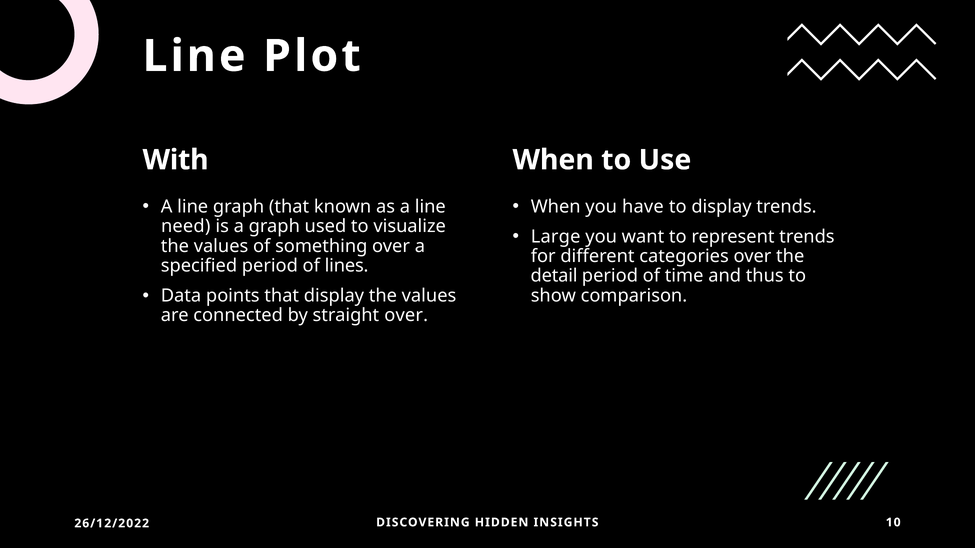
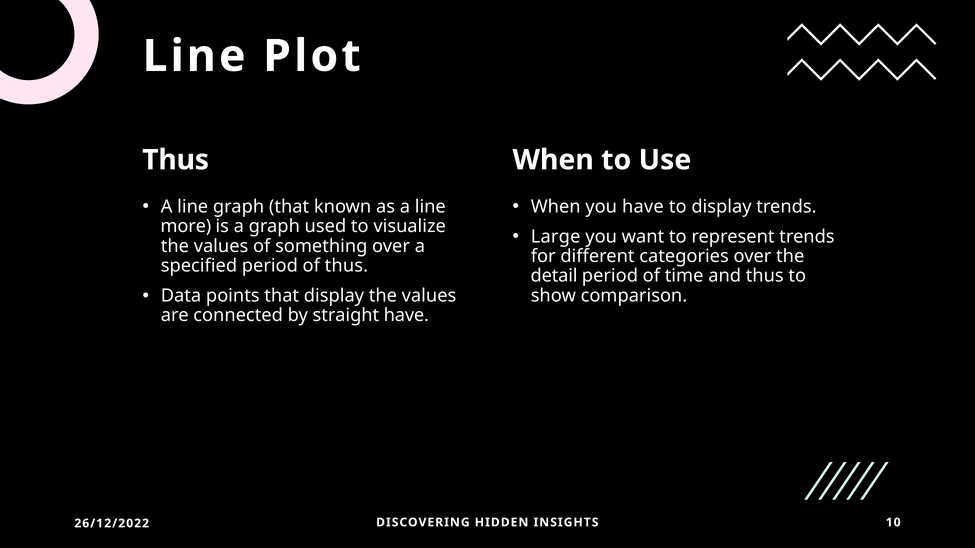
With: With -> Thus (176, 160)
need: need -> more (186, 227)
of lines: lines -> thus (346, 266)
straight over: over -> have (406, 316)
